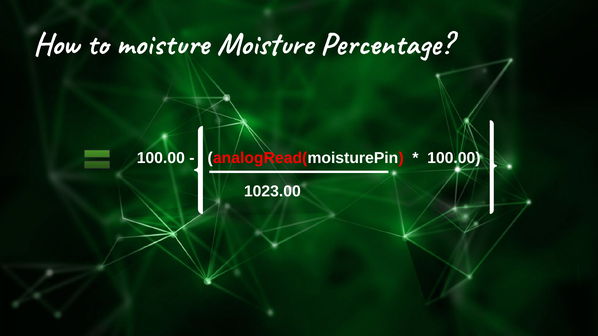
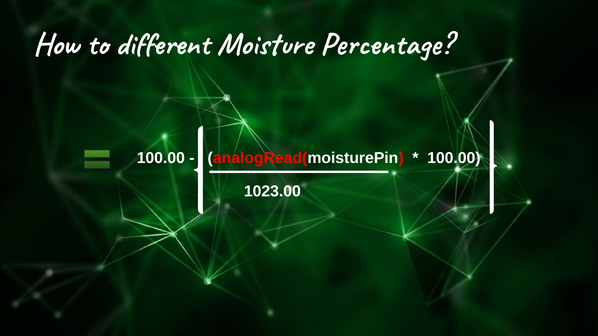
to moisture: moisture -> different (163, 44)
